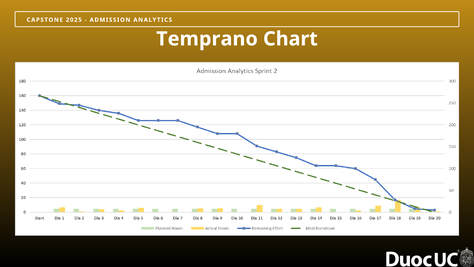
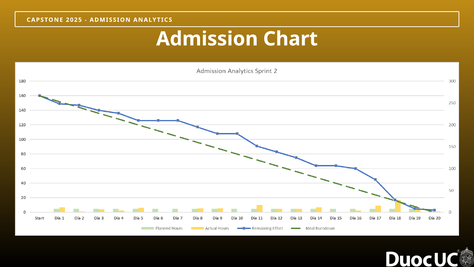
Temprano: Temprano -> Admission (207, 39)
